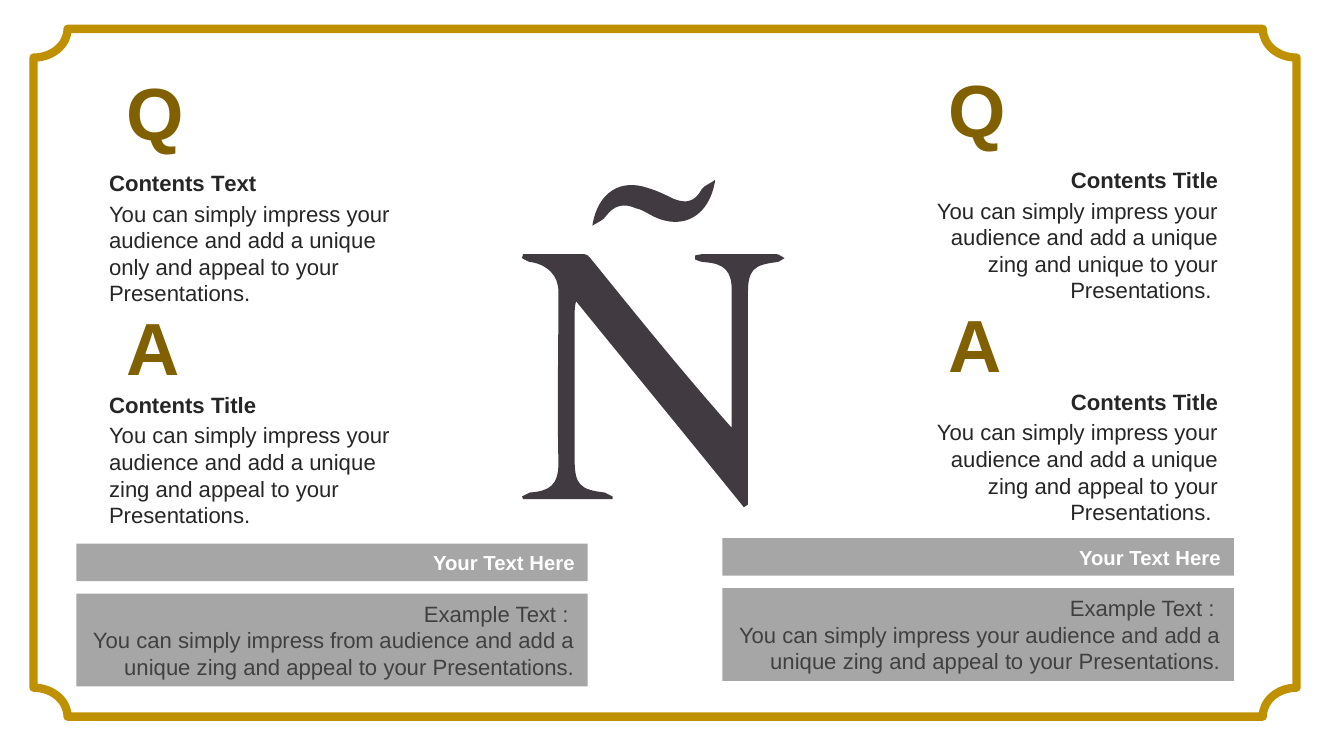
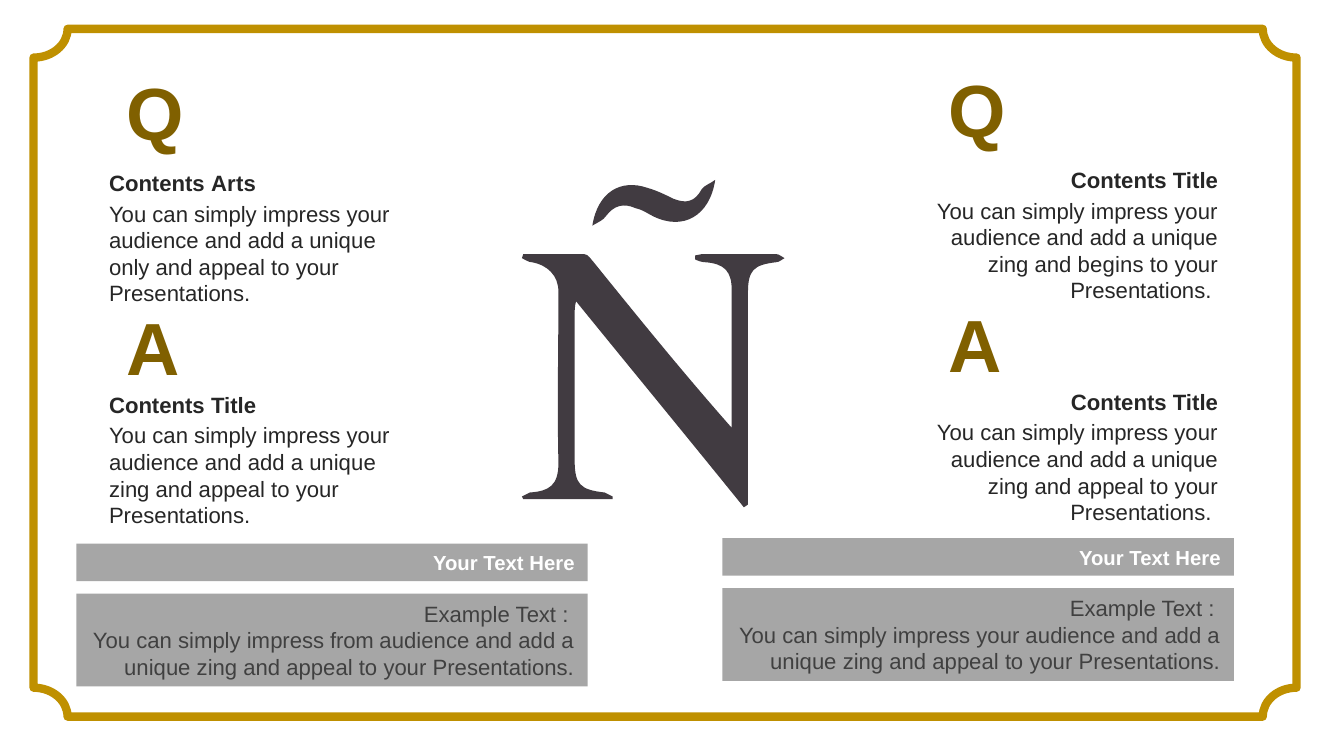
Contents Text: Text -> Arts (233, 185)
and unique: unique -> begins (1111, 265)
